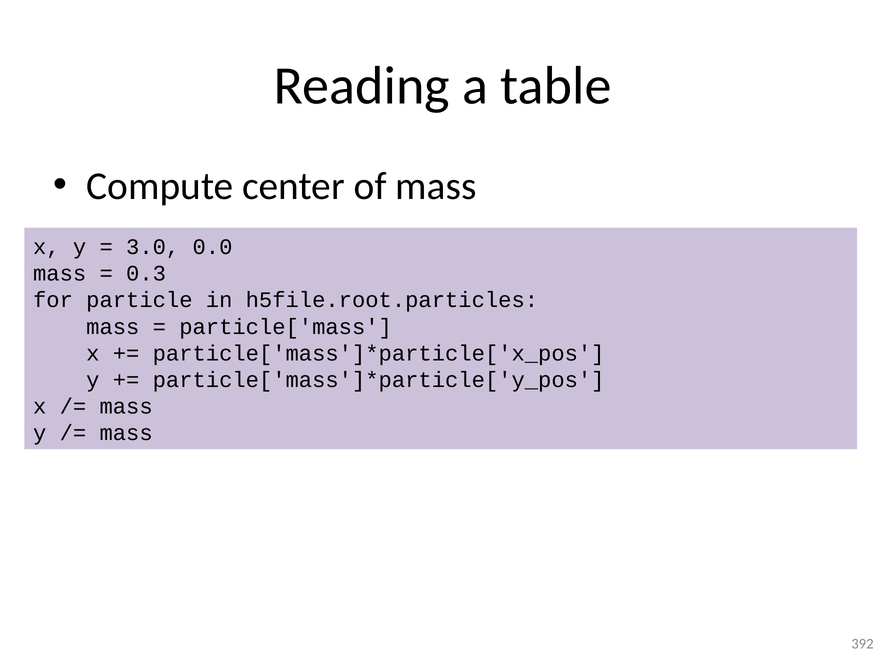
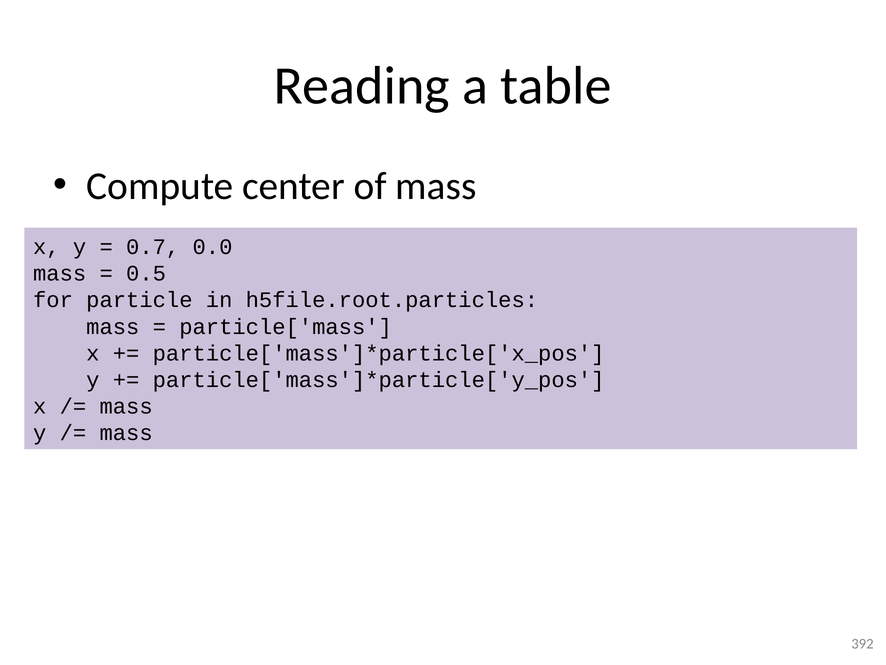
3.0: 3.0 -> 0.7 (153, 247)
0.3: 0.3 -> 0.5 (146, 273)
